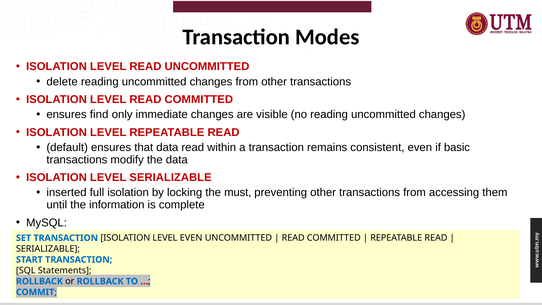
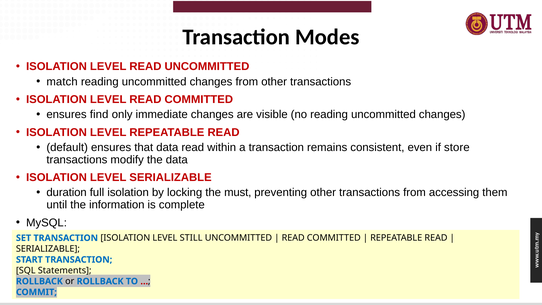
delete: delete -> match (62, 82)
basic: basic -> store (457, 147)
inserted: inserted -> duration (67, 192)
LEVEL EVEN: EVEN -> STILL (191, 238)
